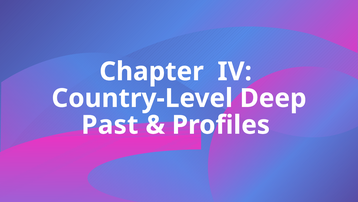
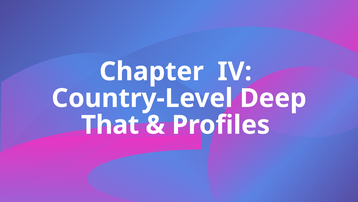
Past: Past -> That (110, 125)
